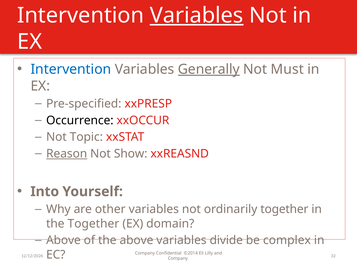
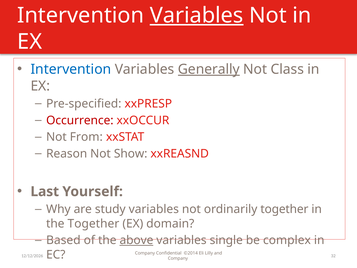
Must: Must -> Class (287, 69)
Occurrence colour: black -> red (80, 120)
Topic: Topic -> From (86, 137)
Reason underline: present -> none (67, 154)
Into: Into -> Last (45, 191)
other: other -> study (110, 209)
Above: Above -> Based (63, 240)
above underline: none -> present (136, 240)
divide: divide -> single (226, 240)
